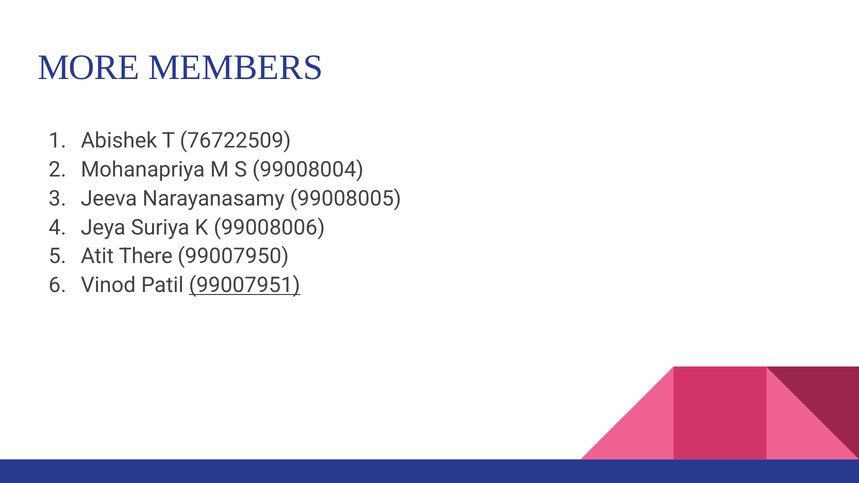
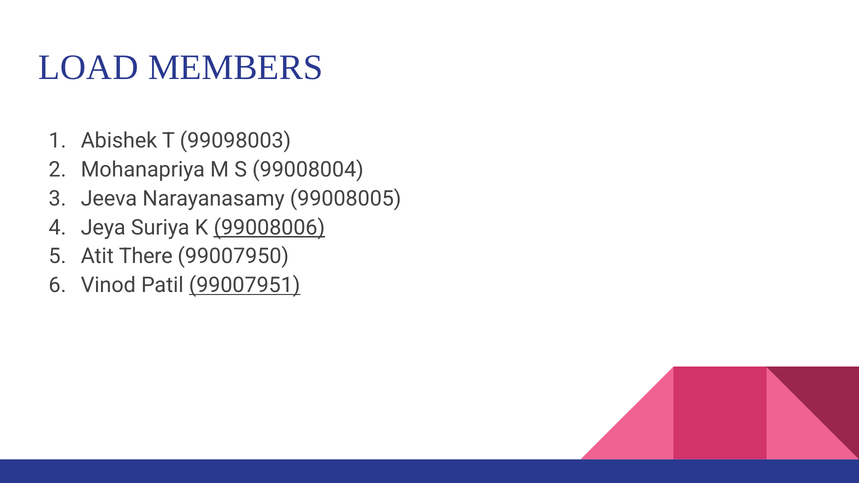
MORE: MORE -> LOAD (88, 67)
76722509: 76722509 -> 99098003 (235, 141)
99008006 underline: none -> present (269, 228)
